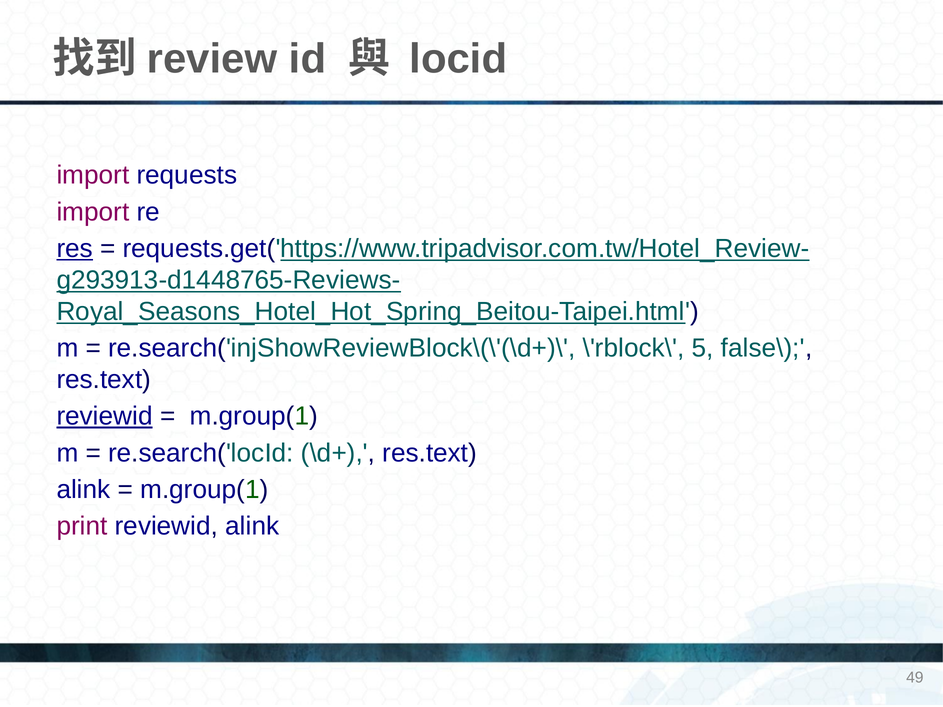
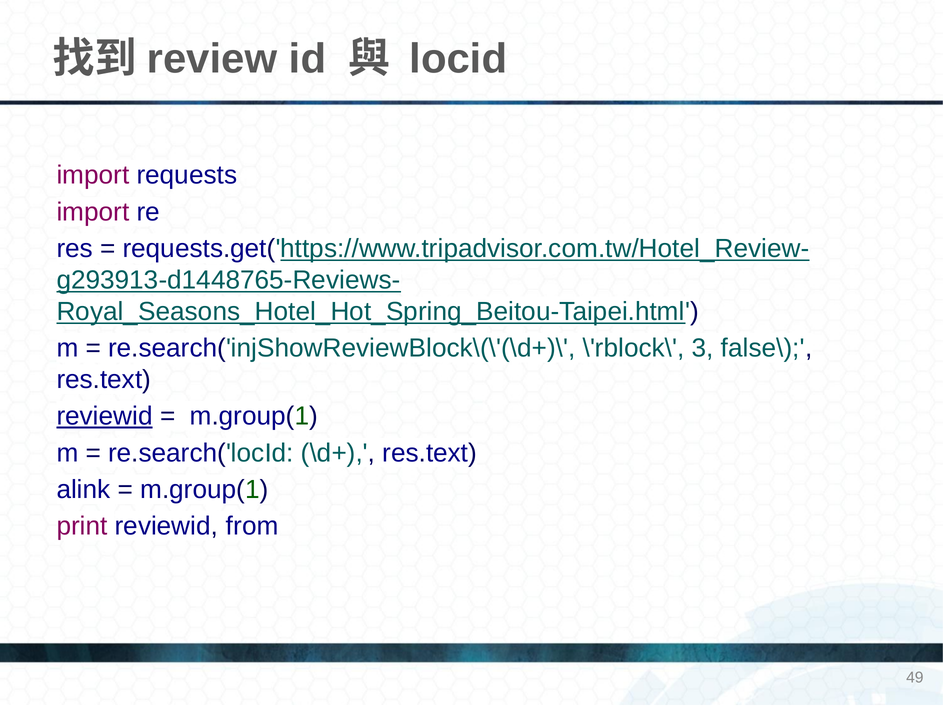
res underline: present -> none (75, 249)
5: 5 -> 3 (703, 348)
reviewid alink: alink -> from (252, 526)
